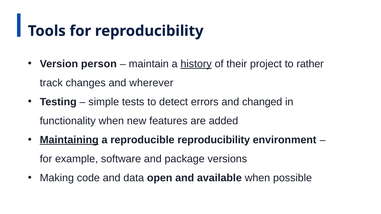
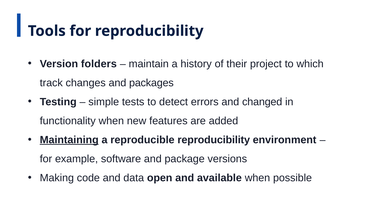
person: person -> folders (99, 64)
history underline: present -> none (196, 64)
rather: rather -> which (310, 64)
wherever: wherever -> packages (151, 83)
